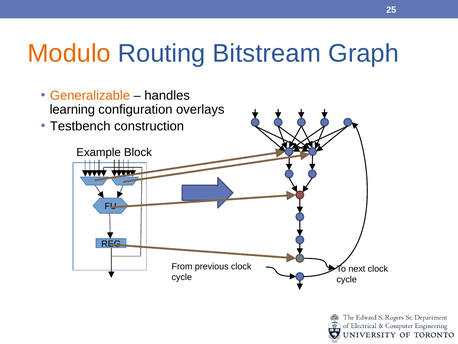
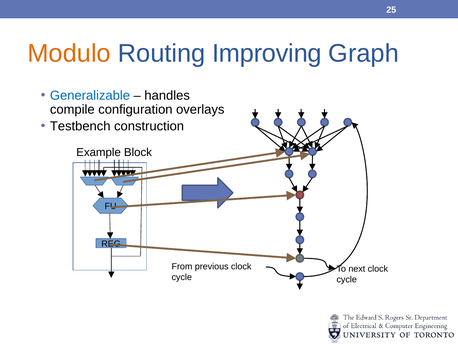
Bitstream: Bitstream -> Improving (267, 53)
Generalizable colour: orange -> blue (90, 95)
learning: learning -> compile (72, 109)
